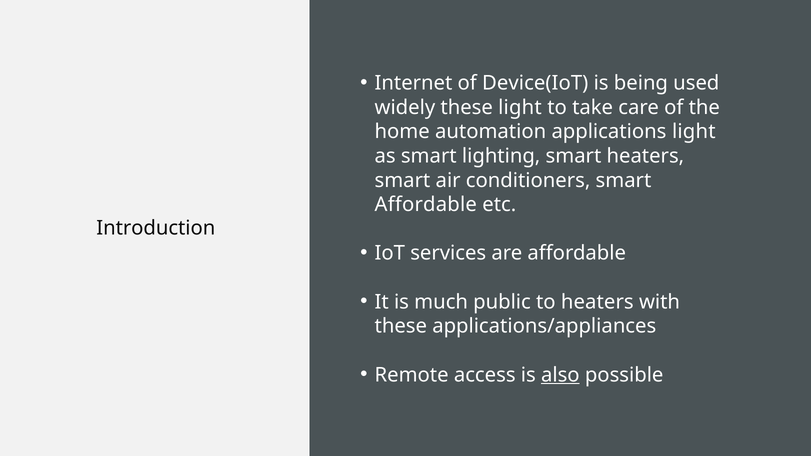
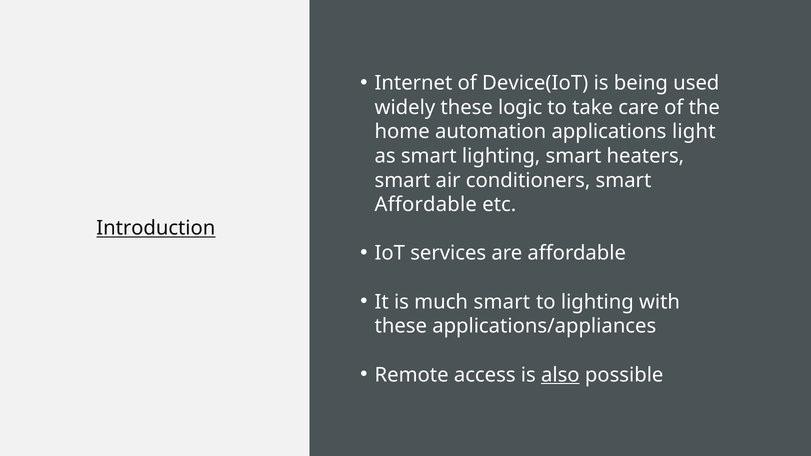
these light: light -> logic (520, 107)
Introduction underline: none -> present (156, 228)
much public: public -> smart (502, 302)
to heaters: heaters -> lighting (597, 302)
